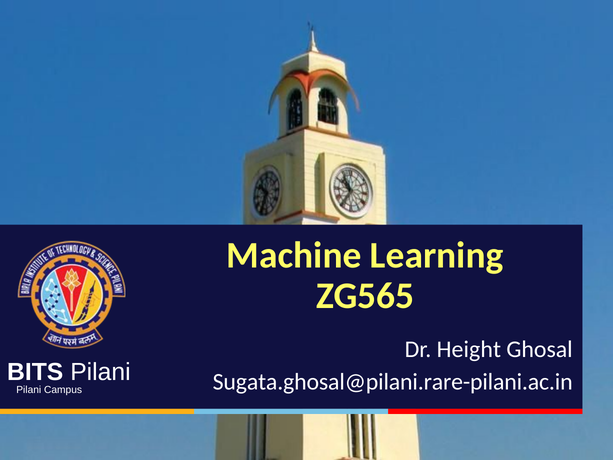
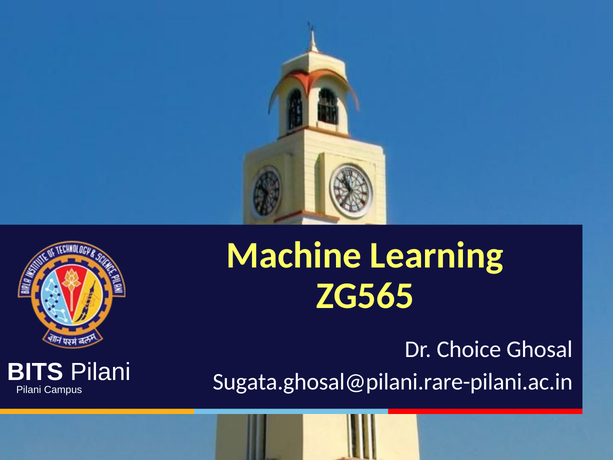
Height: Height -> Choice (469, 349)
